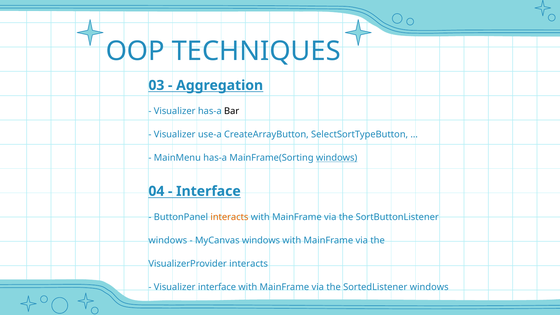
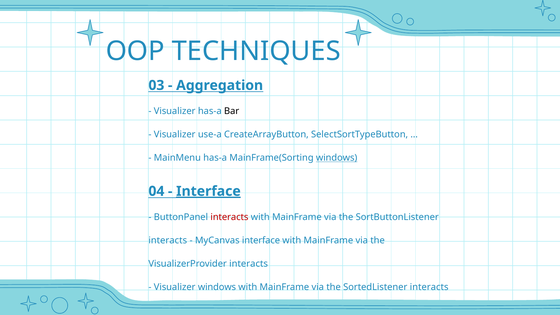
Interface underline: none -> present (208, 191)
interacts colour: orange -> red (229, 217)
windows: windows -> interacts (168, 240)
MyCanvas windows: windows -> interface (261, 240)
Visualizer interface: interface -> windows (217, 287)
SortedListener windows: windows -> interacts (429, 287)
